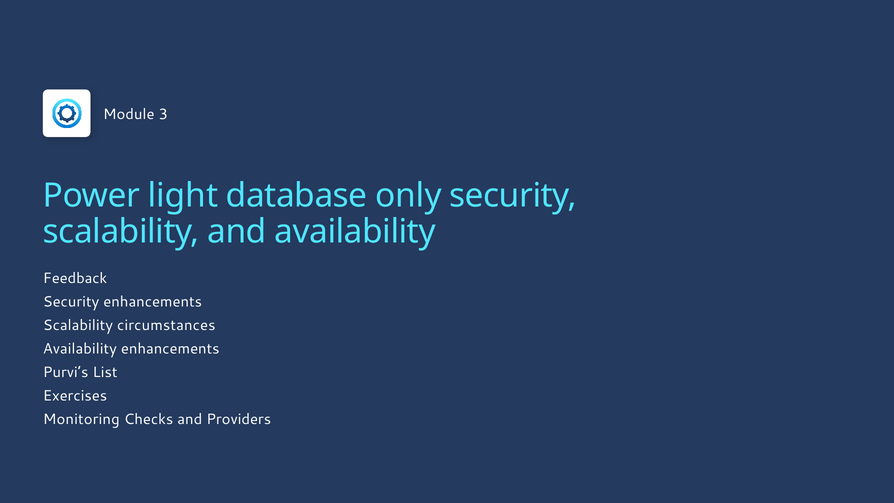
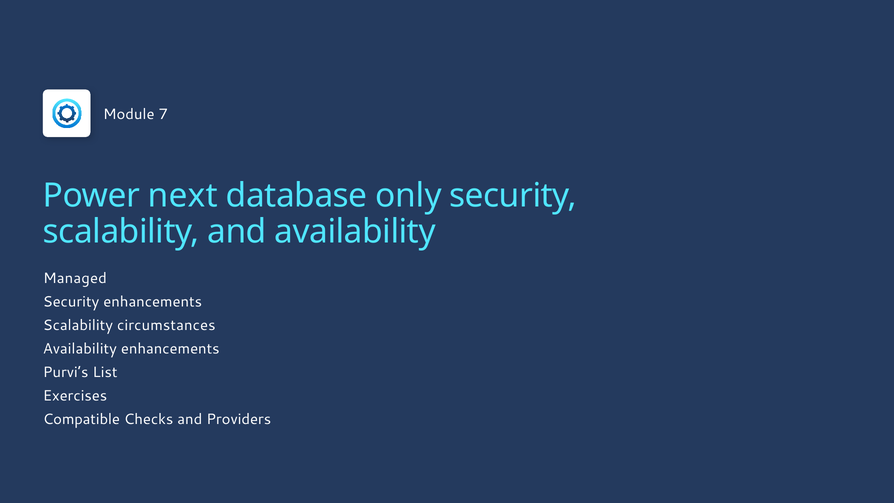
3: 3 -> 7 (163, 114)
light: light -> next (183, 195)
Feedback: Feedback -> Managed (75, 278)
Monitoring: Monitoring -> Compatible (81, 419)
